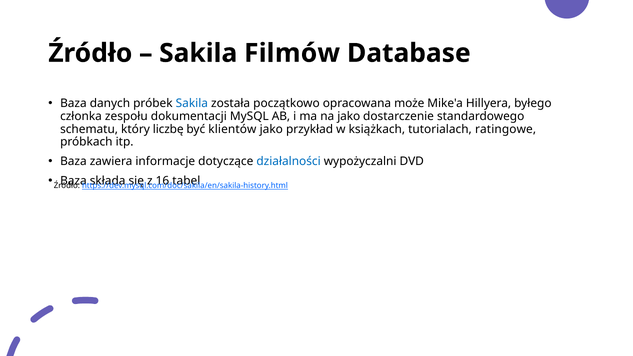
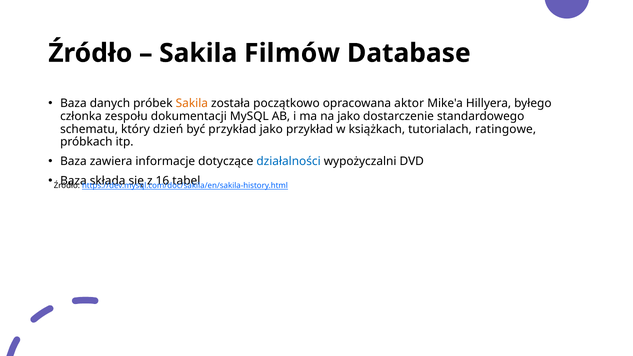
Sakila colour: blue -> orange (192, 103)
może: może -> aktor (409, 103)
liczbę: liczbę -> dzień (168, 129)
być klientów: klientów -> przykład (232, 129)
